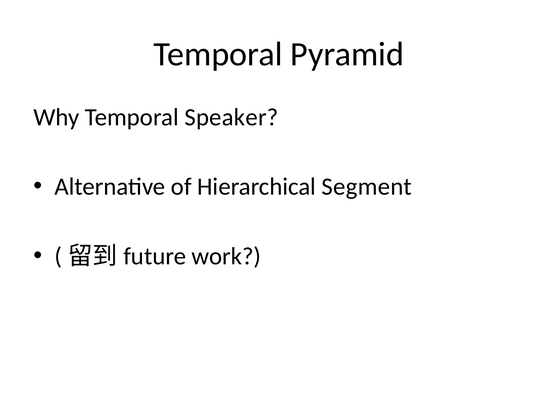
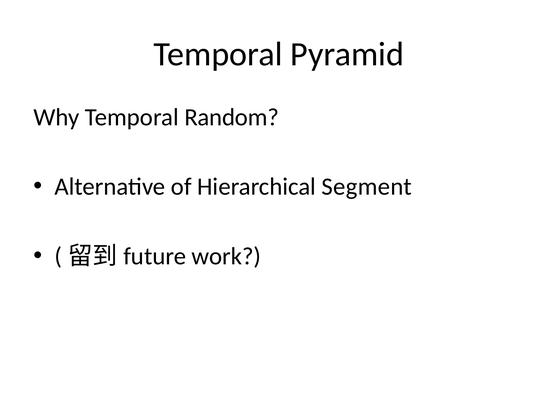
Speaker: Speaker -> Random (232, 117)
